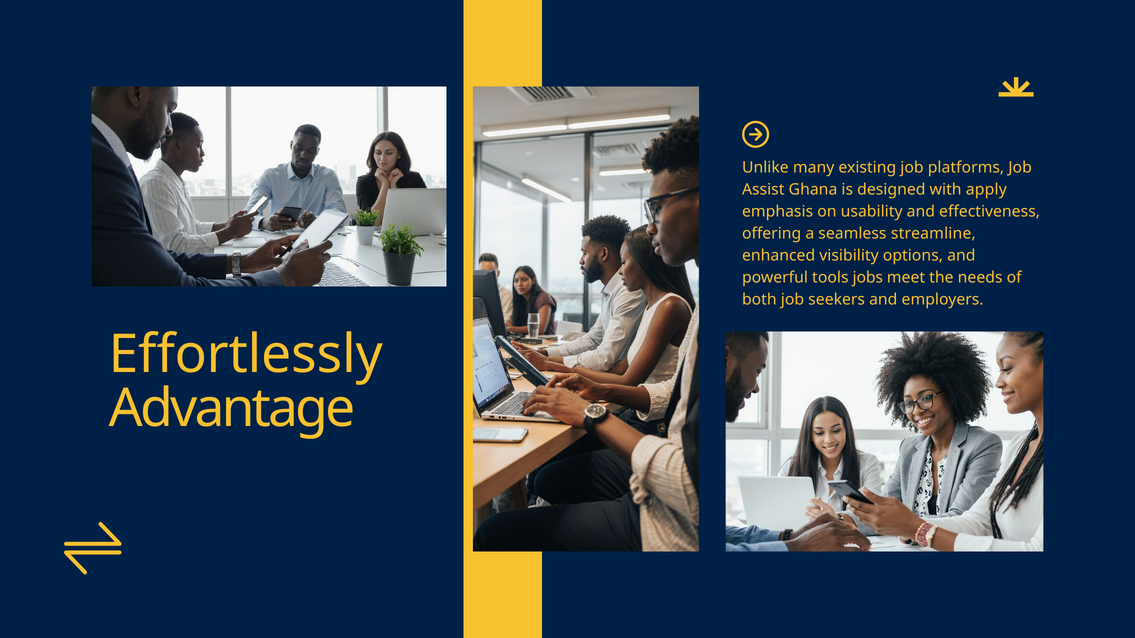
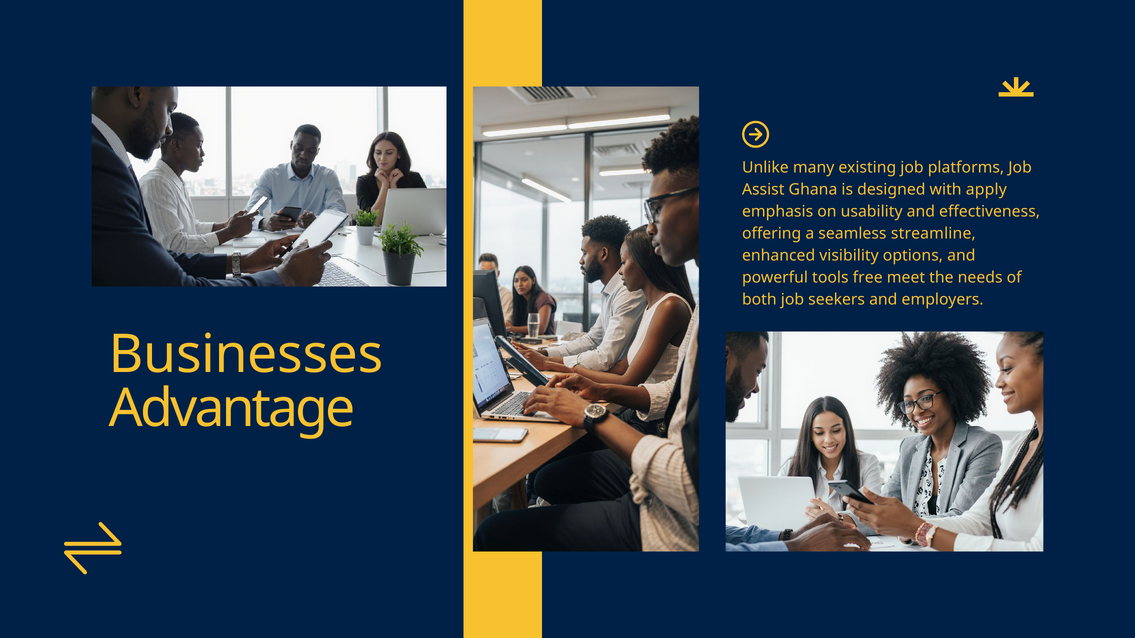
jobs: jobs -> free (868, 278)
Effortlessly: Effortlessly -> Businesses (246, 355)
